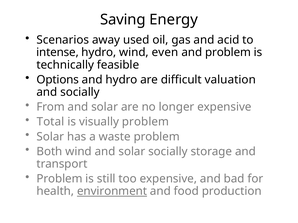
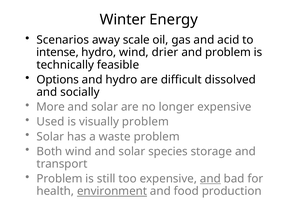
Saving: Saving -> Winter (123, 20)
used: used -> scale (136, 40)
even: even -> drier (165, 52)
valuation: valuation -> dissolved (230, 80)
From: From -> More (51, 107)
Total: Total -> Used (50, 122)
solar socially: socially -> species (168, 152)
and underline: none -> present (210, 179)
